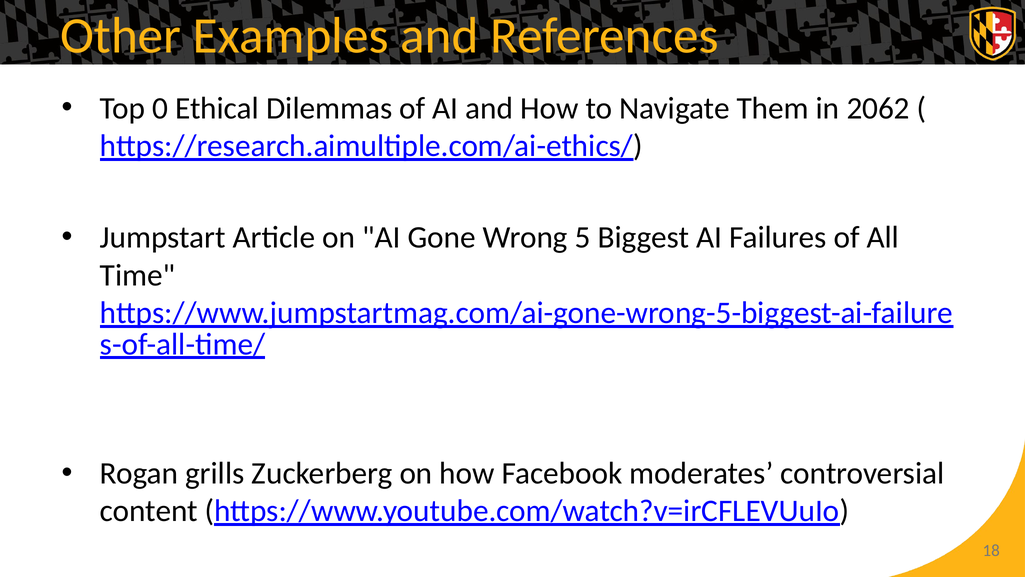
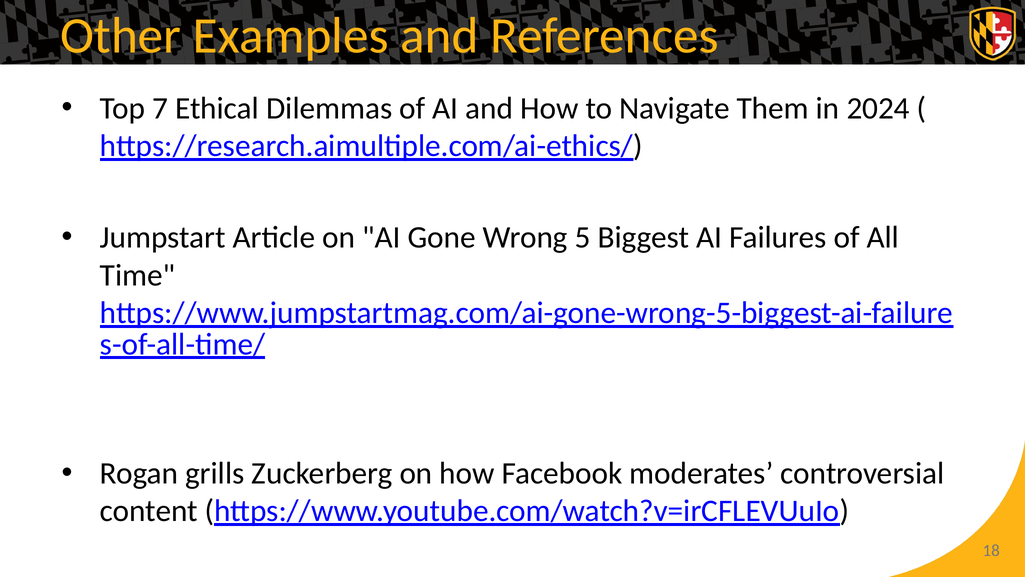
0: 0 -> 7 (160, 108)
2062: 2062 -> 2024 (878, 108)
